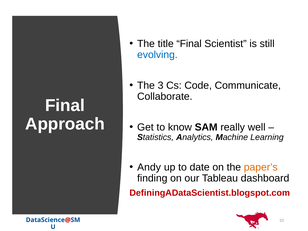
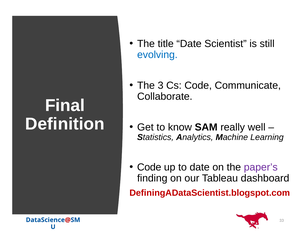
title Final: Final -> Date (189, 44)
Approach: Approach -> Definition (65, 124)
Andy: Andy -> Code (149, 167)
paper’s colour: orange -> purple (261, 167)
